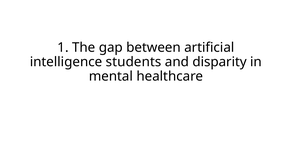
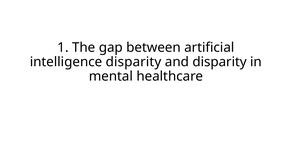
intelligence students: students -> disparity (134, 62)
